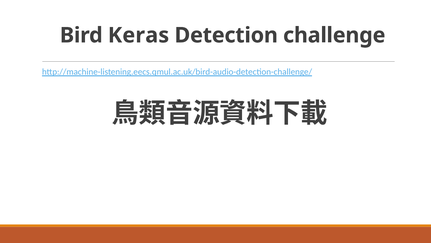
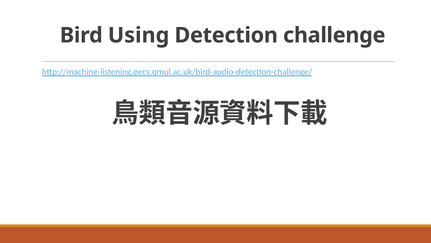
Keras: Keras -> Using (139, 35)
